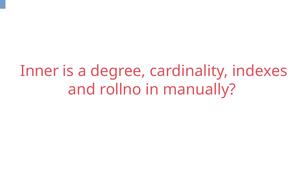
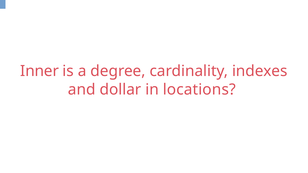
rollno: rollno -> dollar (120, 90)
manually: manually -> locations (199, 90)
